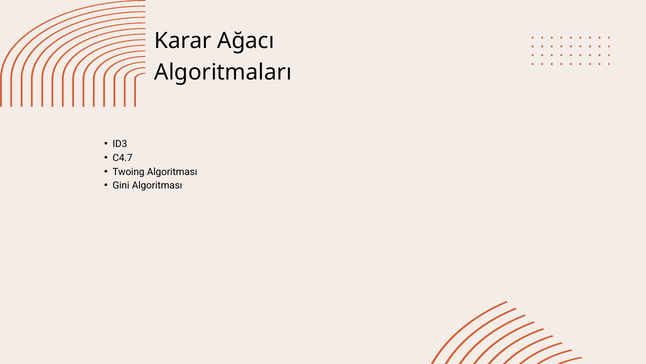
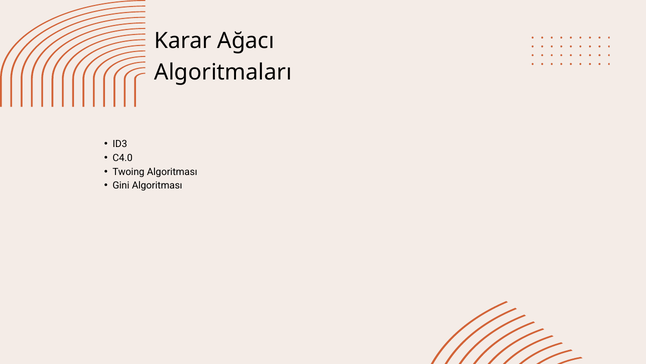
C4.7: C4.7 -> C4.0 (123, 158)
